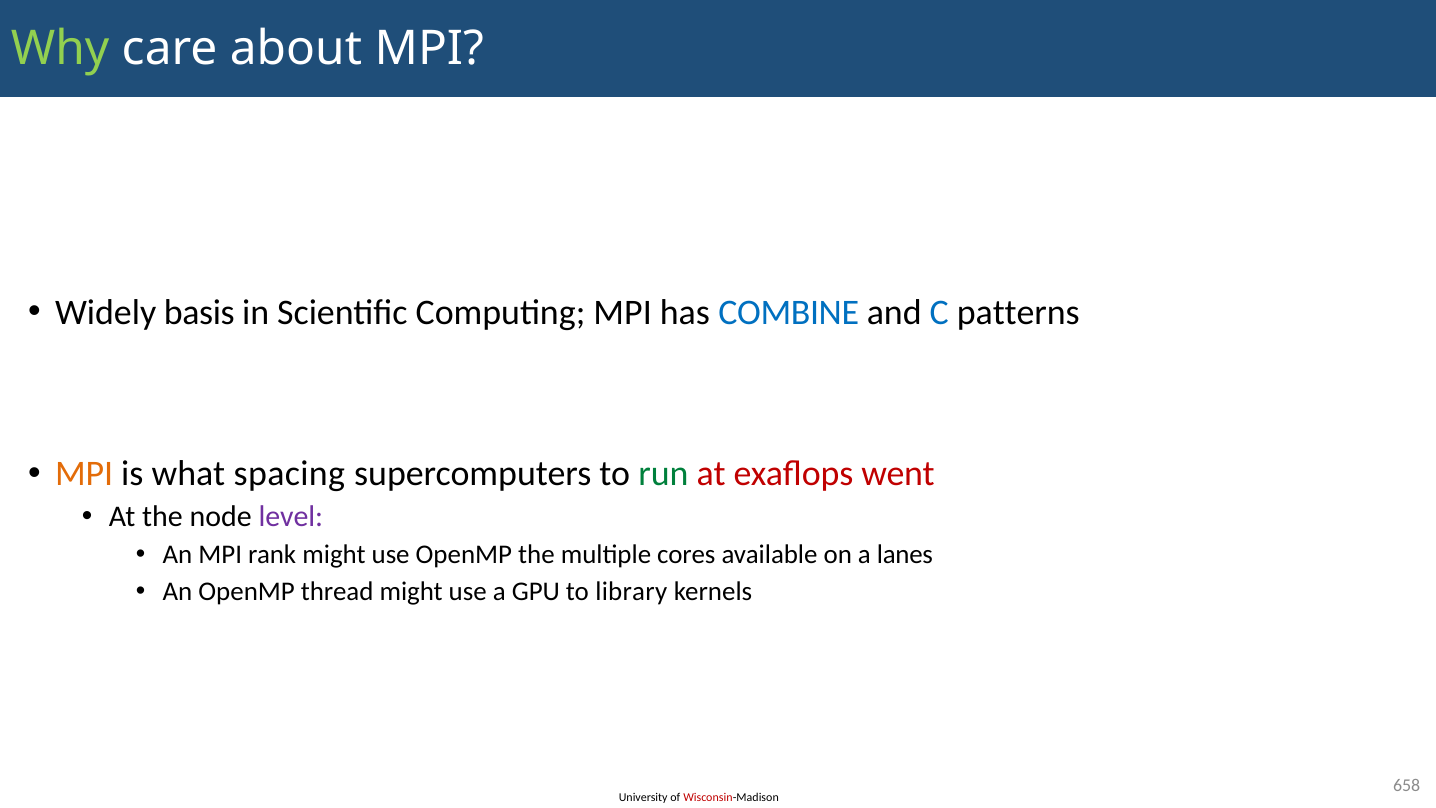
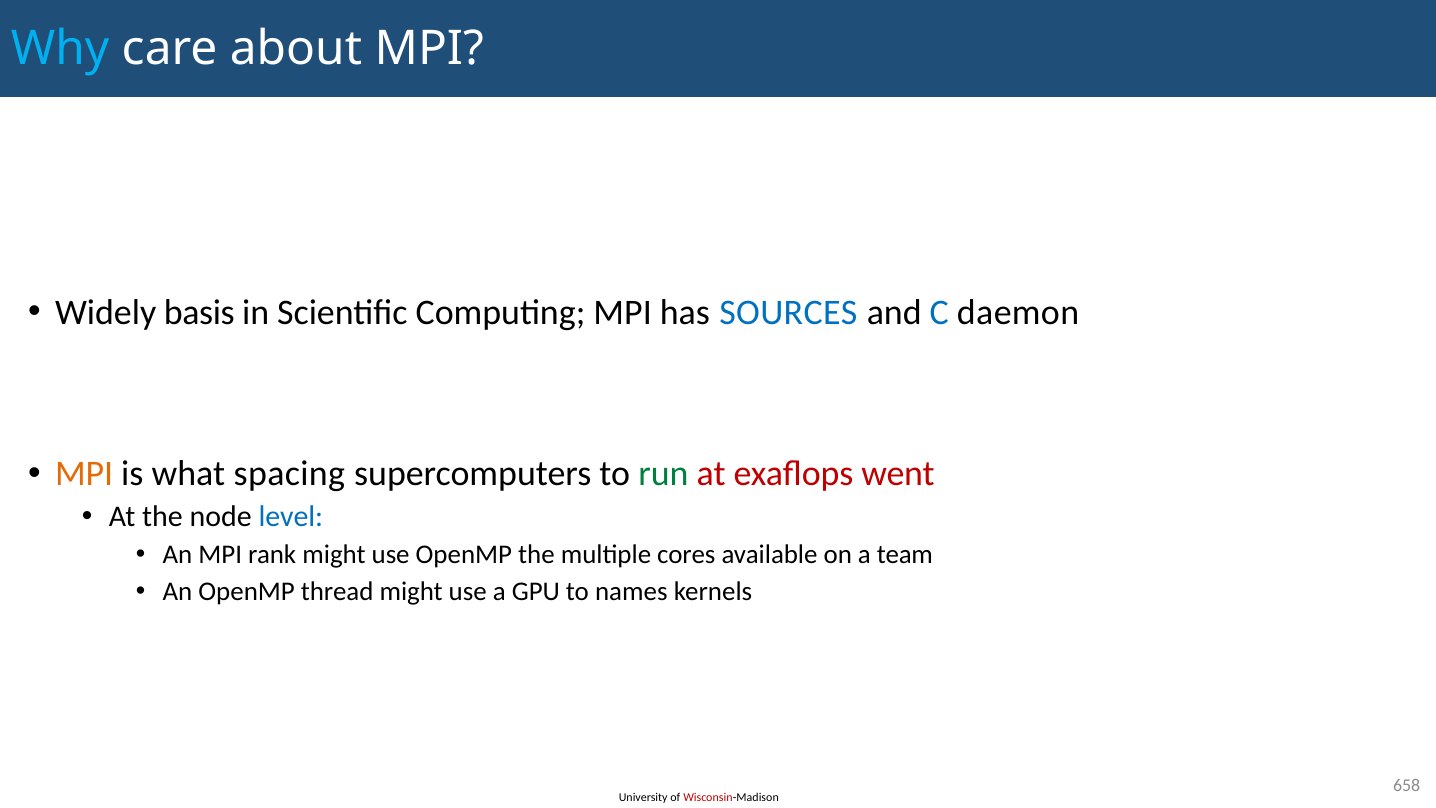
Why colour: light green -> light blue (60, 48)
COMBINE: COMBINE -> SOURCES (788, 312)
patterns: patterns -> daemon (1018, 312)
level colour: purple -> blue (291, 517)
lanes: lanes -> team (905, 555)
library: library -> names (631, 591)
